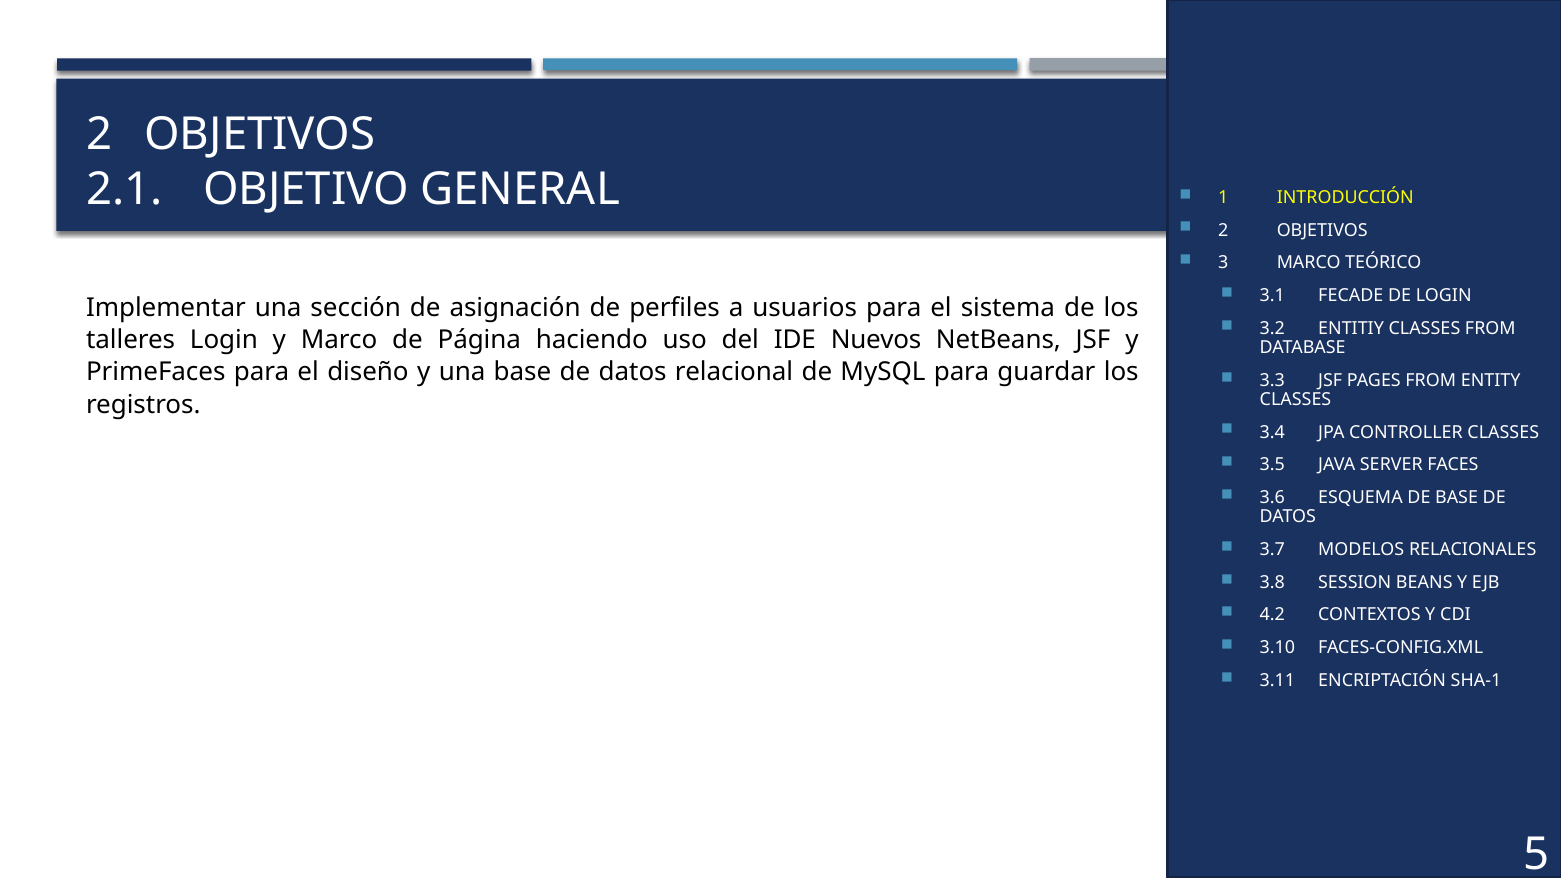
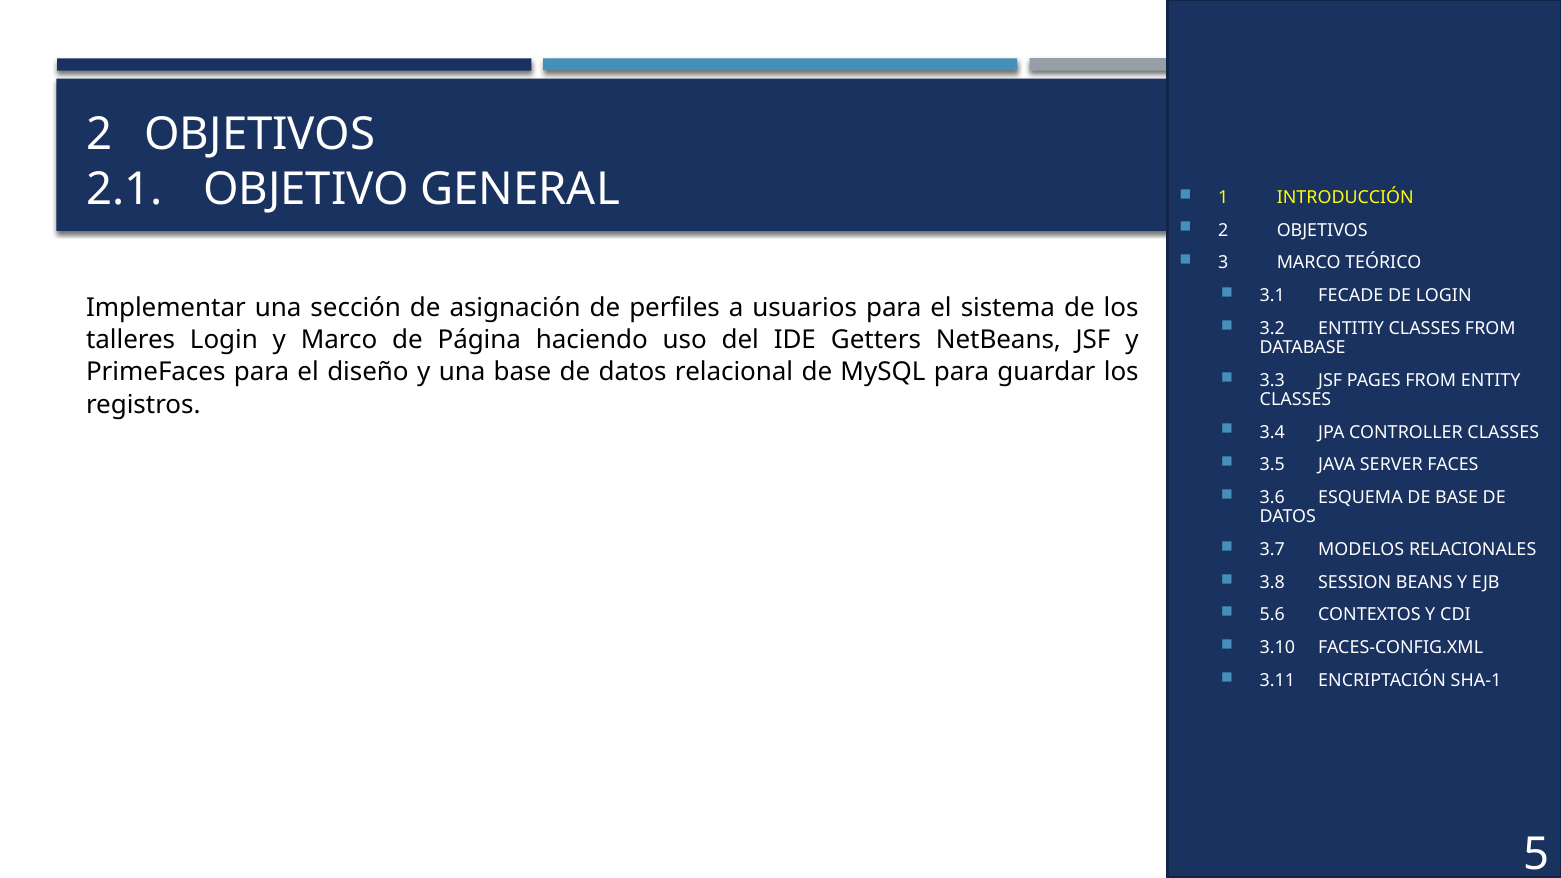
Nuevos: Nuevos -> Getters (876, 340)
4.2: 4.2 -> 5.6 (1272, 615)
